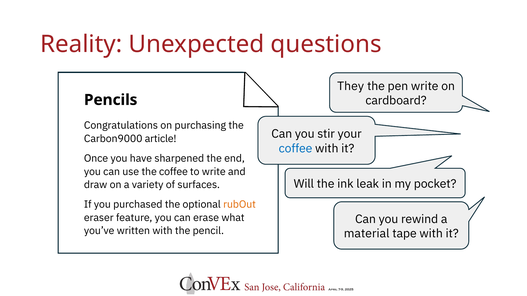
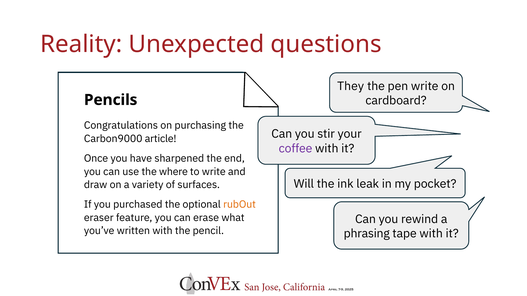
coffee colour: blue -> purple (296, 149)
the coffee: coffee -> where (173, 172)
material: material -> phrasing (367, 234)
